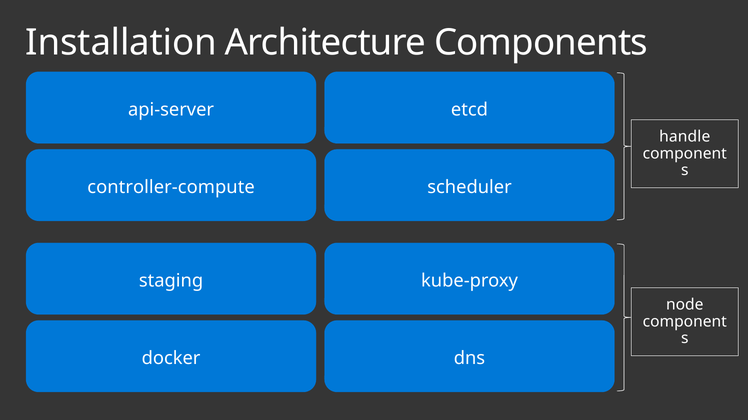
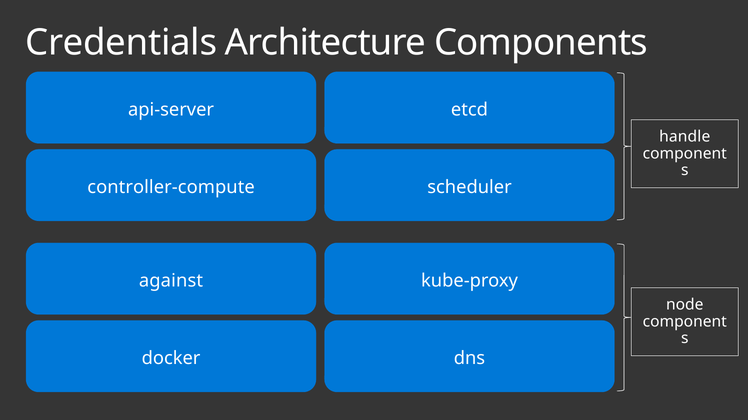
Installation: Installation -> Credentials (121, 43)
staging: staging -> against (171, 281)
